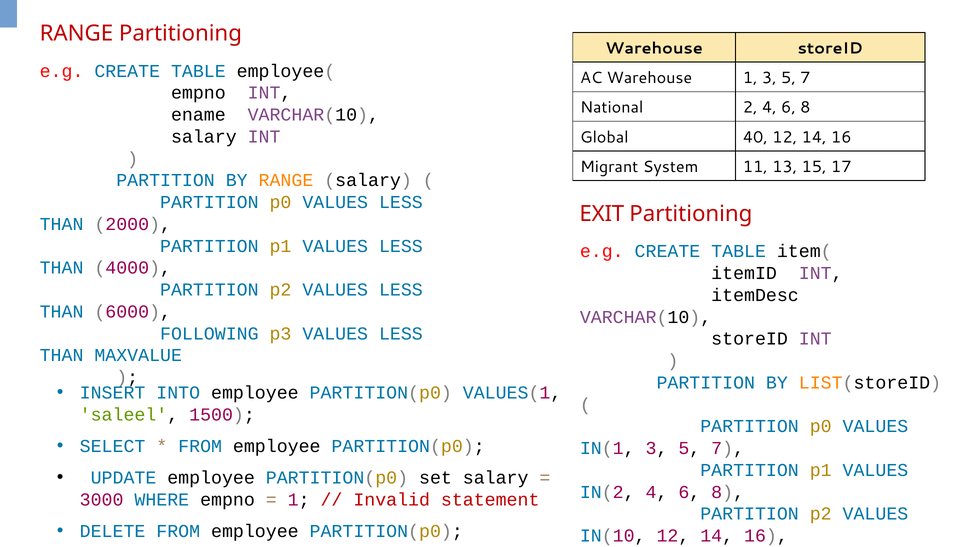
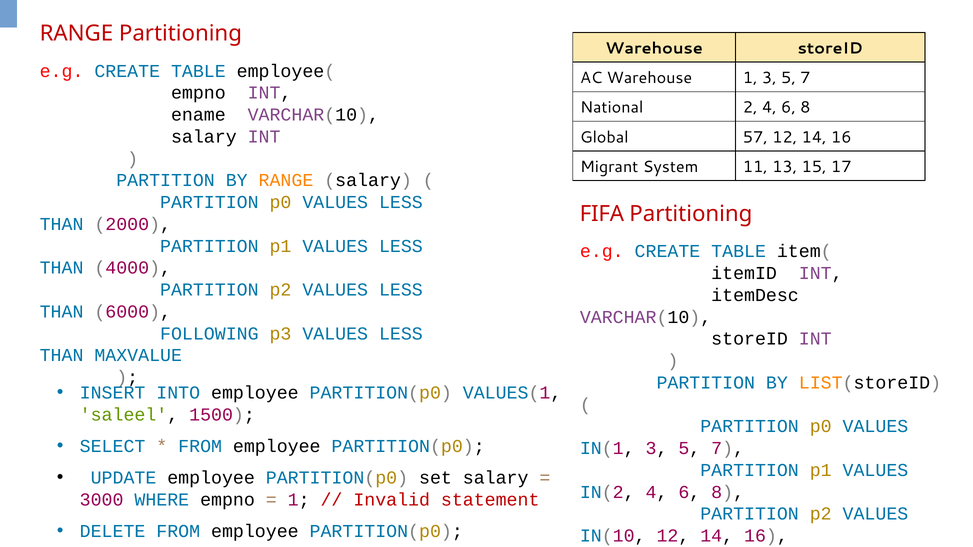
40: 40 -> 57 (755, 137)
EXIT: EXIT -> FIFA (602, 214)
